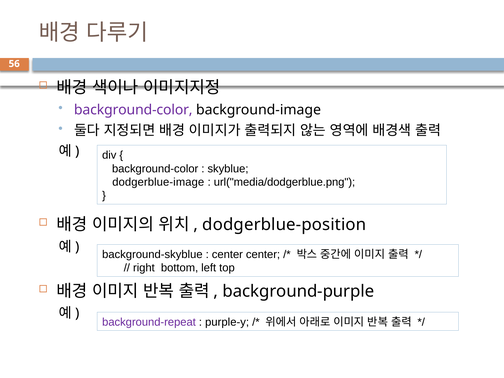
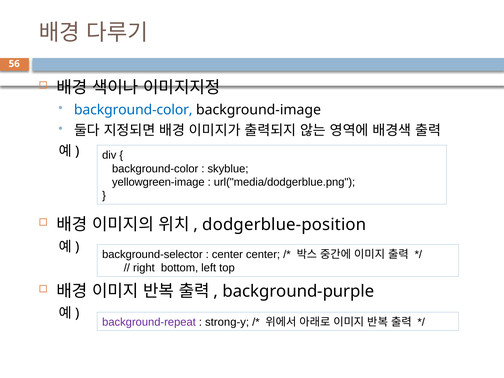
background-color colour: purple -> blue (133, 110)
dodgerblue-image: dodgerblue-image -> yellowgreen-image (158, 182)
background-skyblue: background-skyblue -> background-selector (152, 255)
purple-y: purple-y -> strong-y (227, 322)
